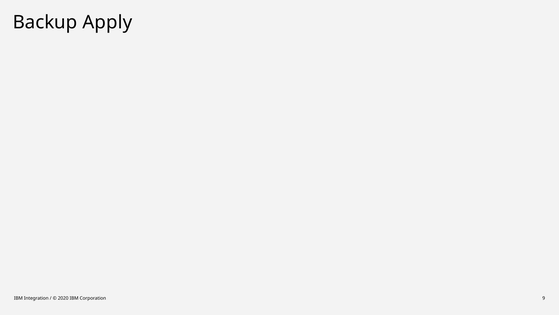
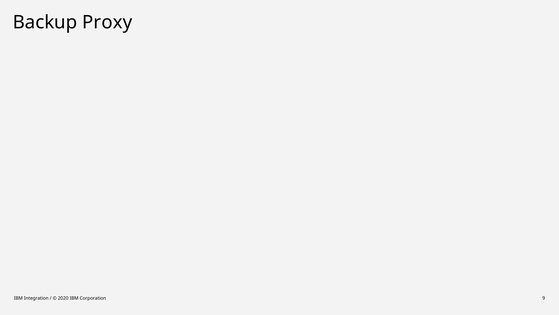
Apply: Apply -> Proxy (107, 22)
